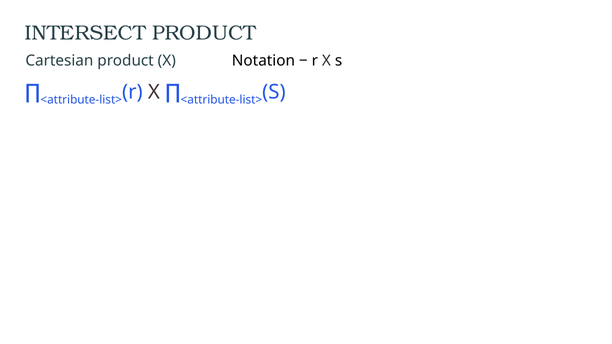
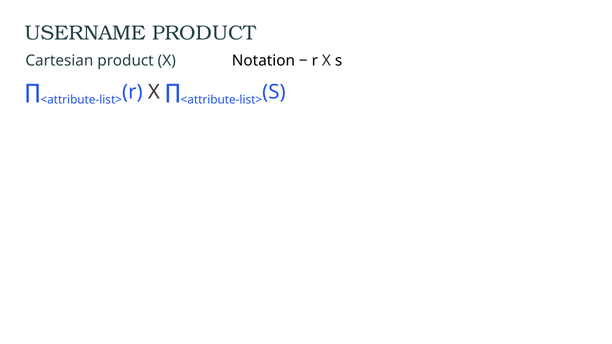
INTERSECT: INTERSECT -> USERNAME (85, 33)
